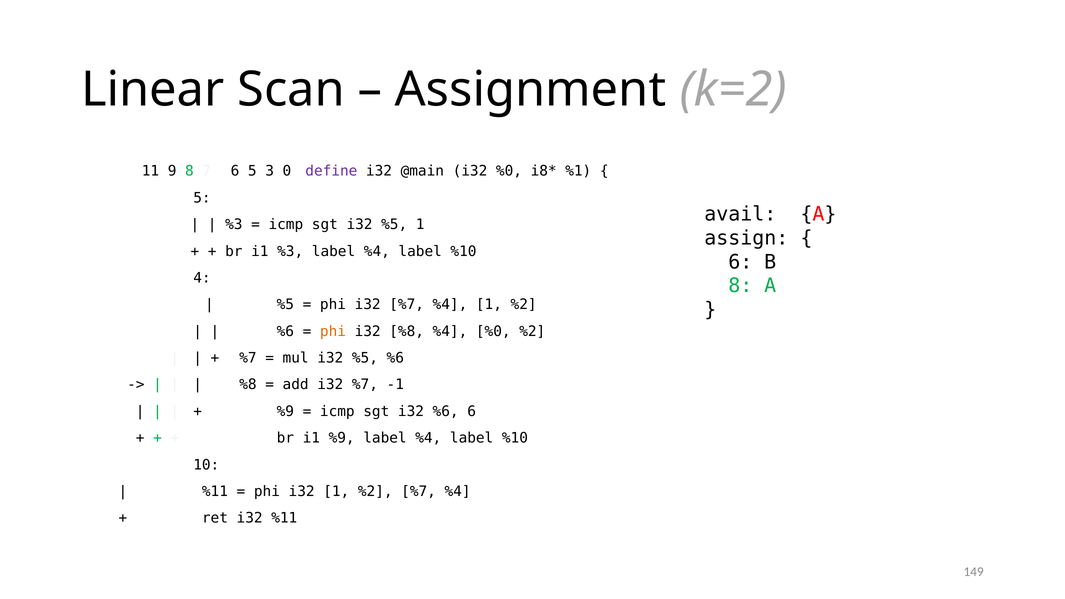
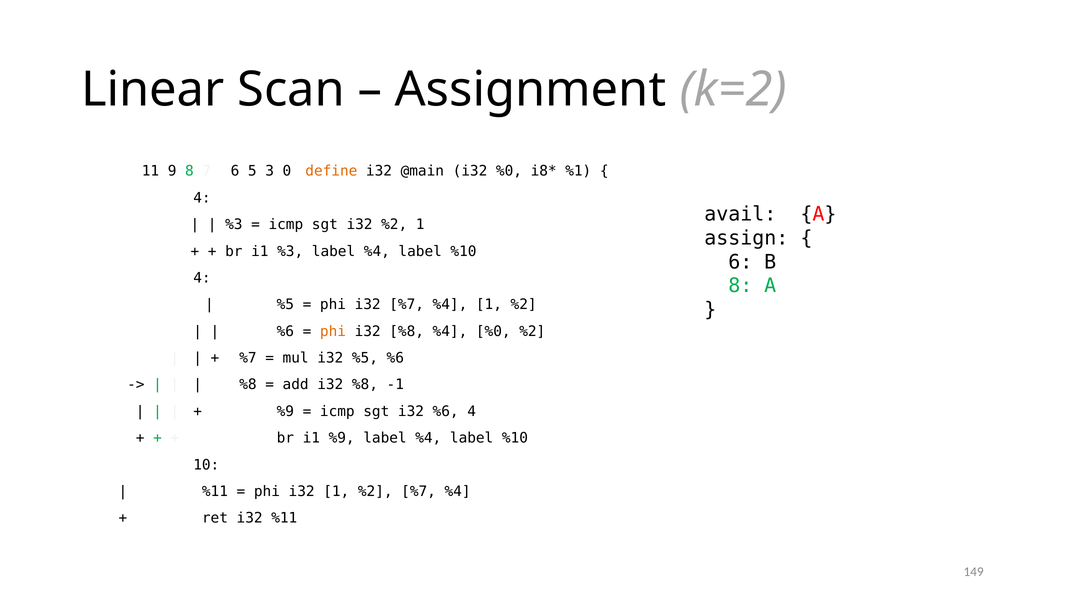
define colour: purple -> orange (331, 171)
5: 5 -> 4 (202, 198)
sgt i32 %5: %5 -> %2 (394, 225)
add i32 %7: %7 -> %8 (365, 385)
%6 6: 6 -> 4 (472, 411)
